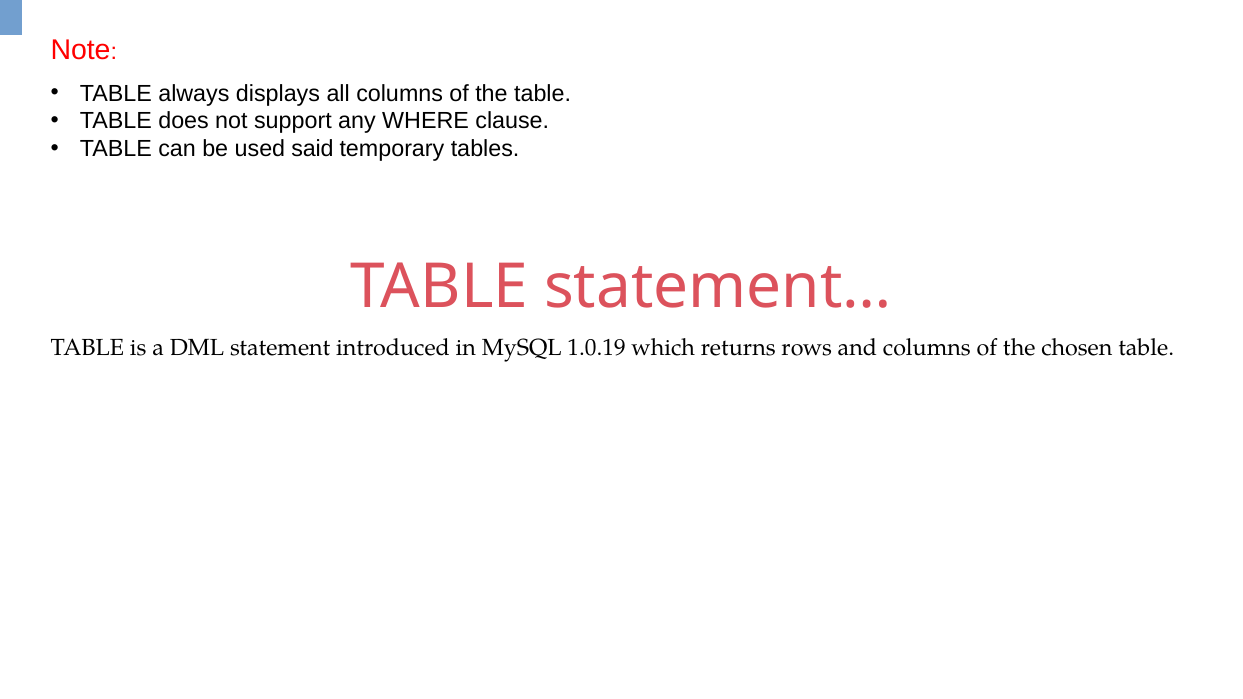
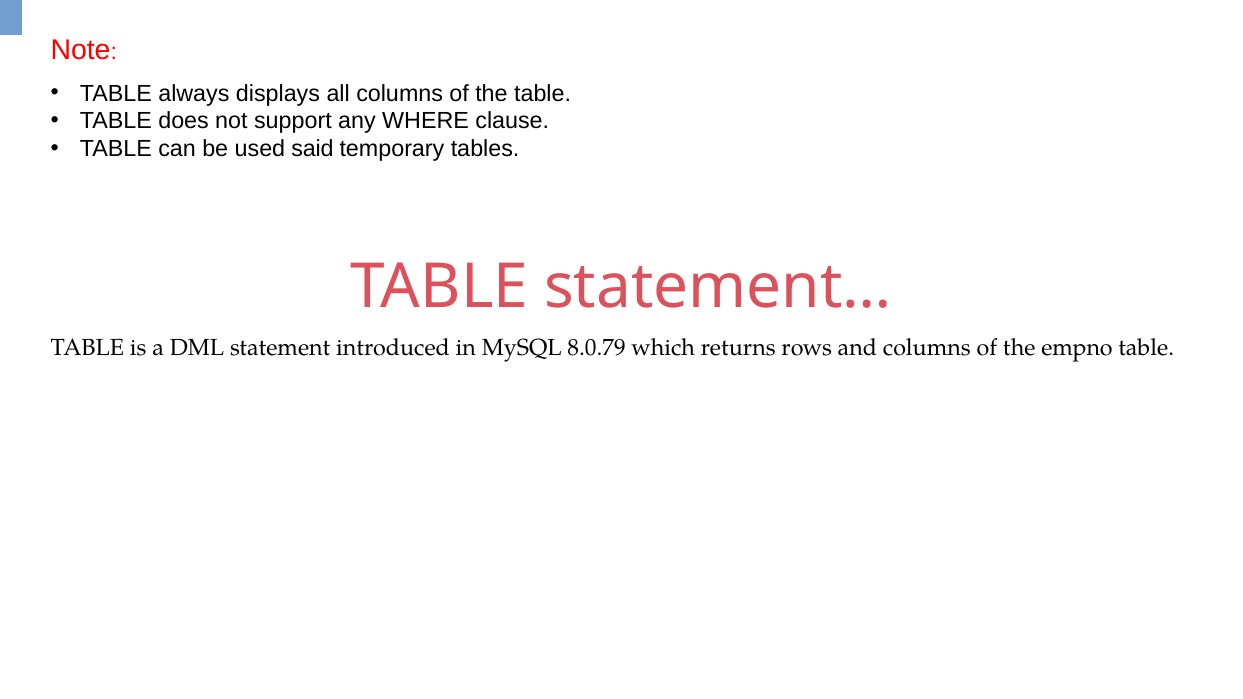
1.0.19: 1.0.19 -> 8.0.79 (597, 348)
chosen: chosen -> empno (1077, 348)
